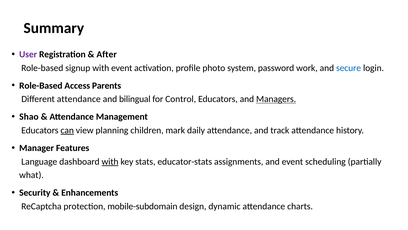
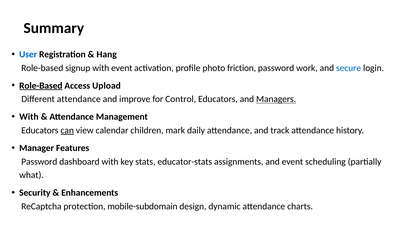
User colour: purple -> blue (28, 54)
After: After -> Hang (107, 54)
system: system -> friction (242, 68)
Role-Based underline: none -> present (41, 85)
Parents: Parents -> Upload (106, 85)
bilingual: bilingual -> improve (135, 99)
Shao: Shao -> With (29, 117)
planning: planning -> calendar (112, 130)
Language: Language -> Password (39, 161)
with underline: present -> none (110, 161)
